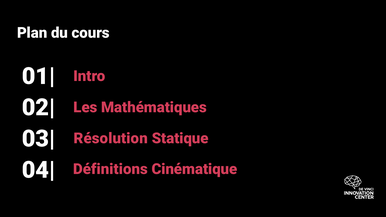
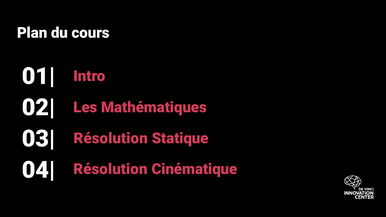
Définitions: Définitions -> Résolution (110, 169)
